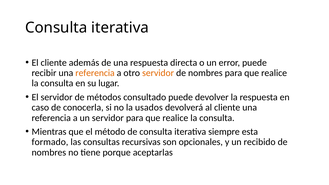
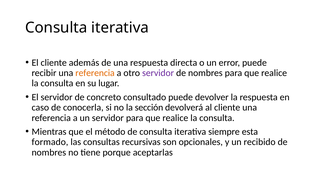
servidor colour: orange -> purple (158, 73)
métodos: métodos -> concreto (104, 97)
usados: usados -> sección (149, 108)
